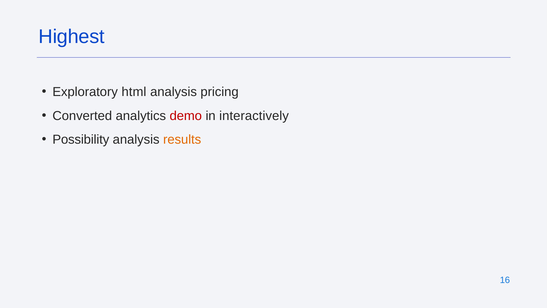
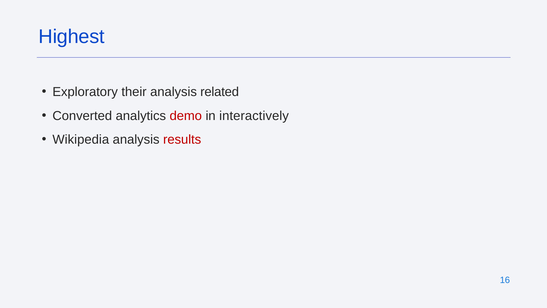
html: html -> their (134, 92)
pricing: pricing -> related (220, 92)
Possibility: Possibility -> Wikipedia (81, 140)
results colour: orange -> red (182, 140)
